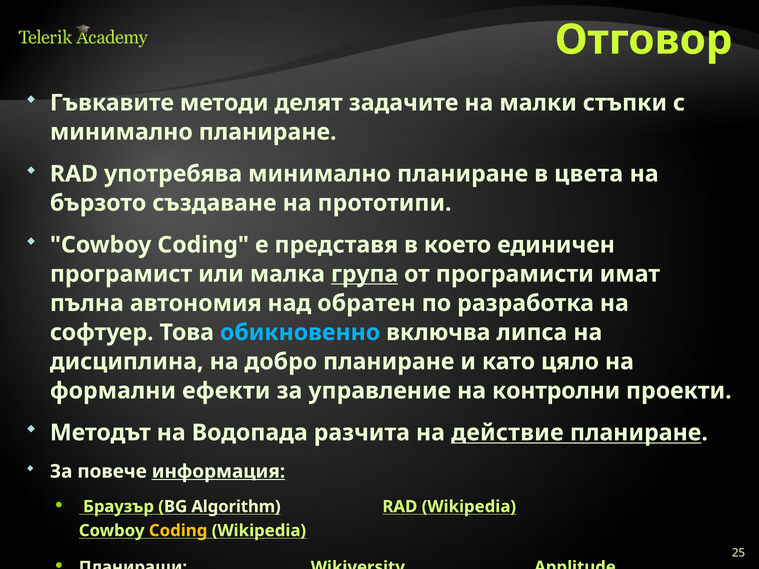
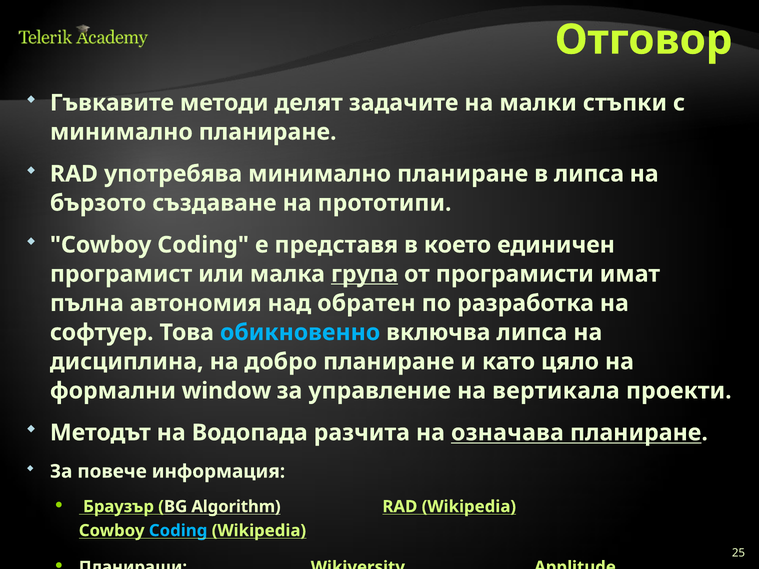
в цвета: цвета -> липса (589, 174)
ефекти: ефекти -> window (226, 391)
контролни: контролни -> вертикала (556, 391)
действие: действие -> означава (507, 433)
информация underline: present -> none (218, 472)
Coding colour: yellow -> light blue (178, 531)
